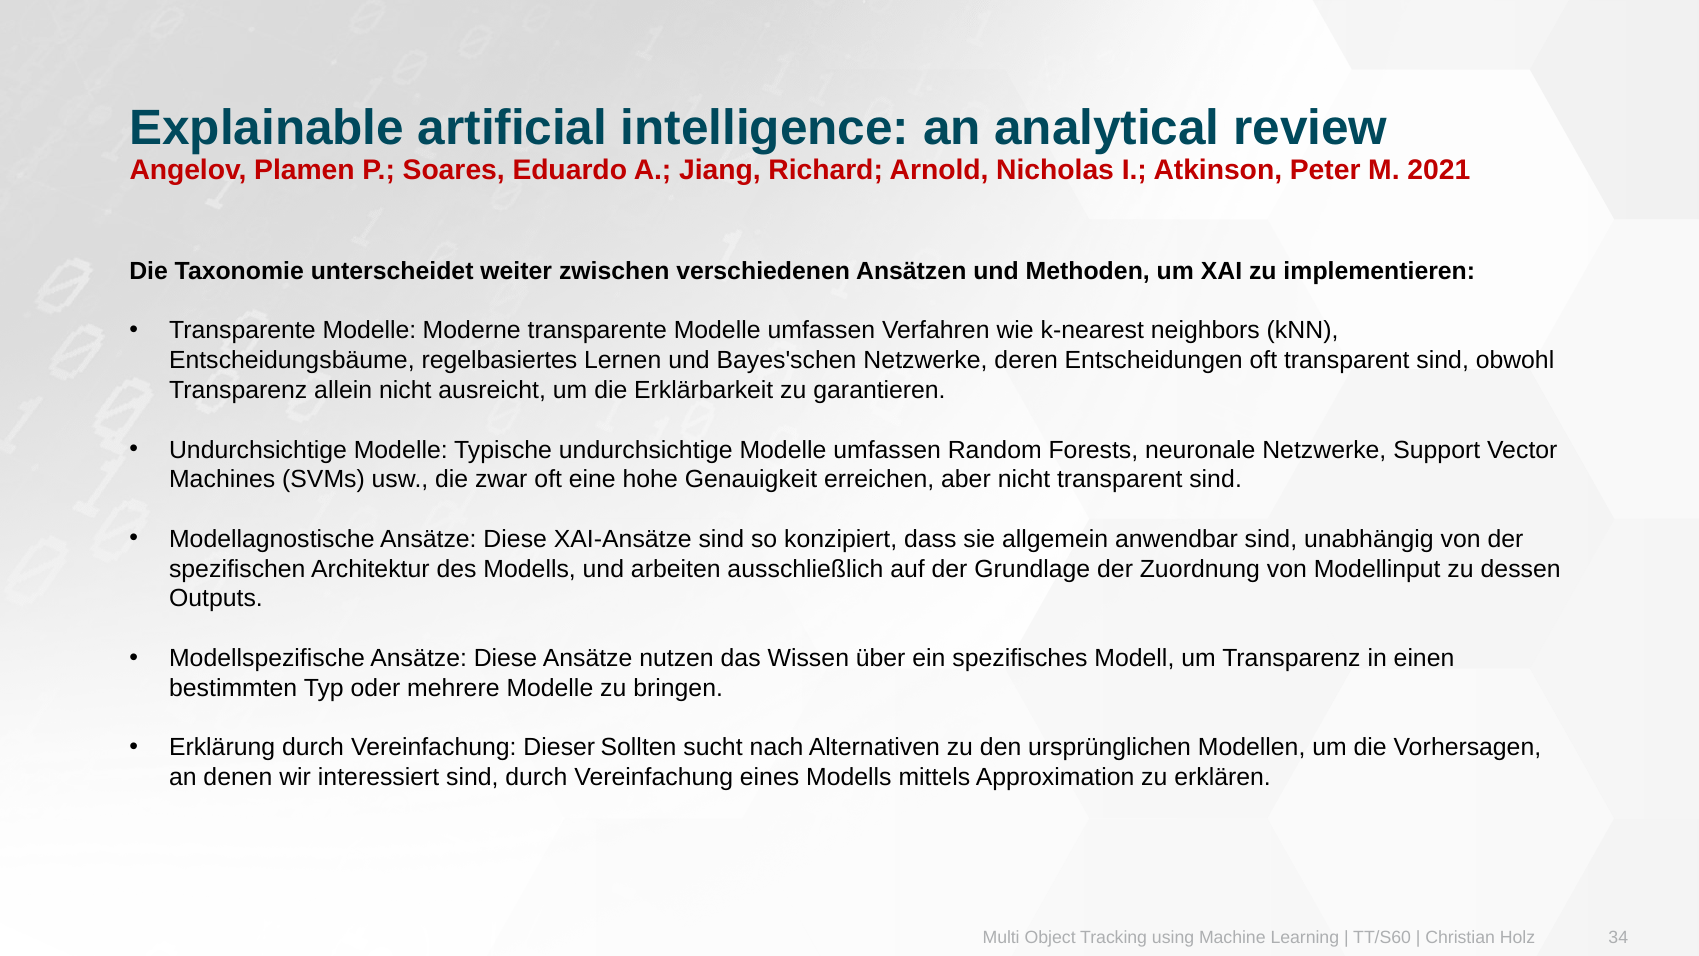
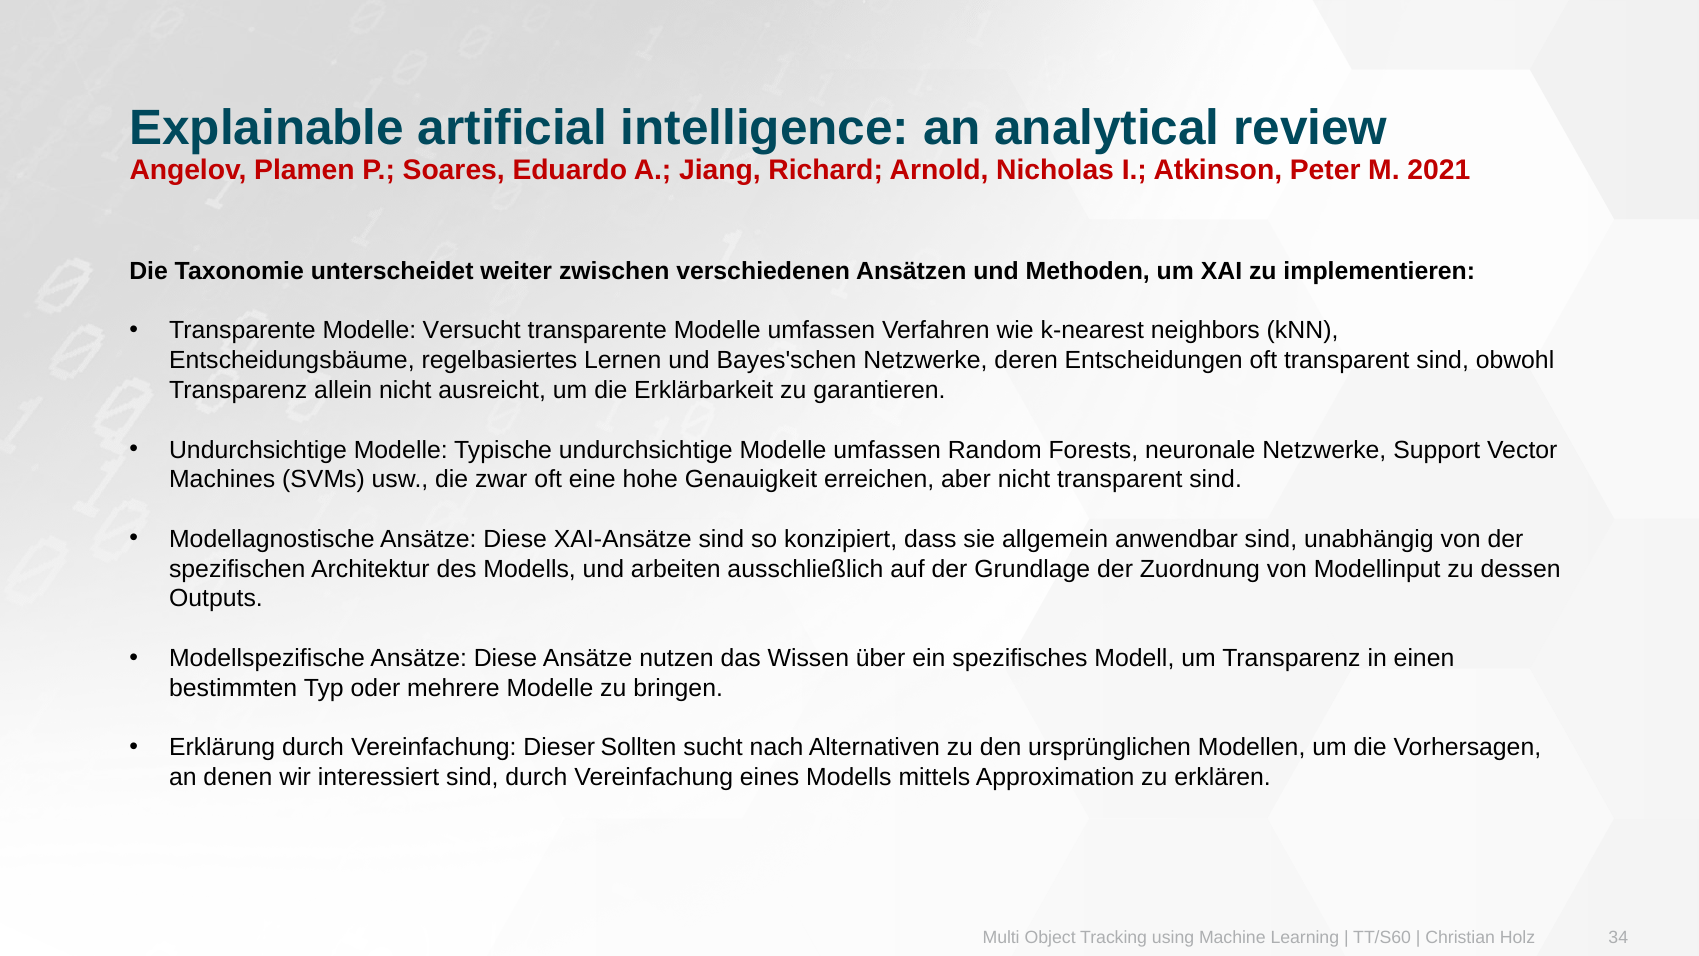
Moderne: Moderne -> Versucht (472, 331)
